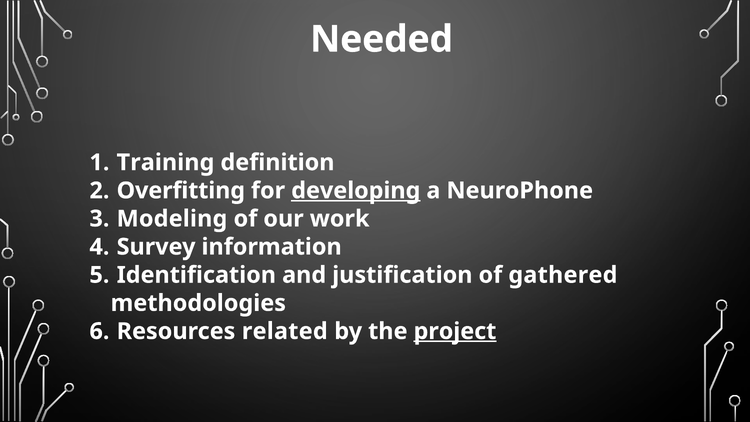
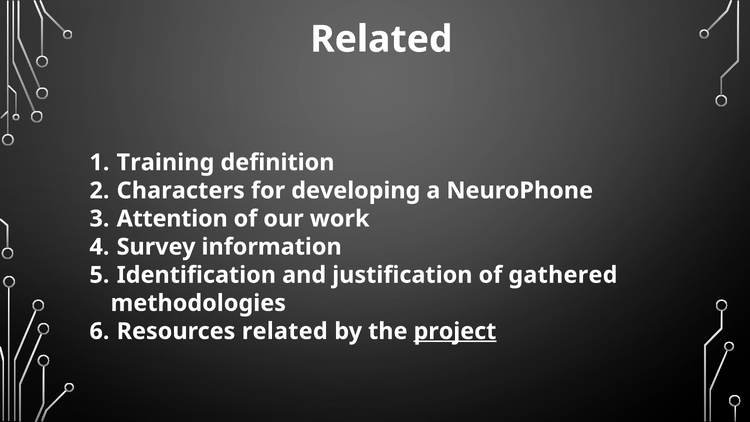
Needed: Needed -> Related (381, 39)
Overfitting: Overfitting -> Characters (181, 191)
developing underline: present -> none (356, 191)
Modeling: Modeling -> Attention (172, 219)
